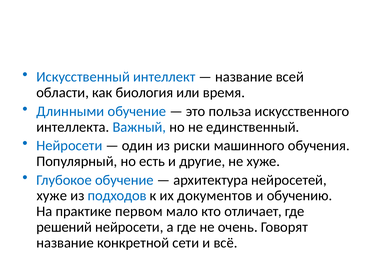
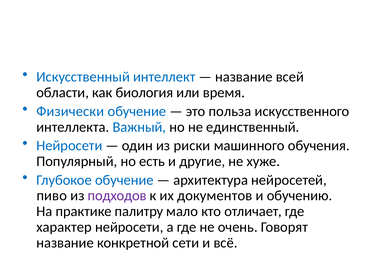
Длинными: Длинными -> Физически (70, 111)
хуже: хуже -> пиво (52, 195)
подходов colour: blue -> purple (117, 195)
первом: первом -> палитру (139, 211)
решений: решений -> характер (64, 227)
